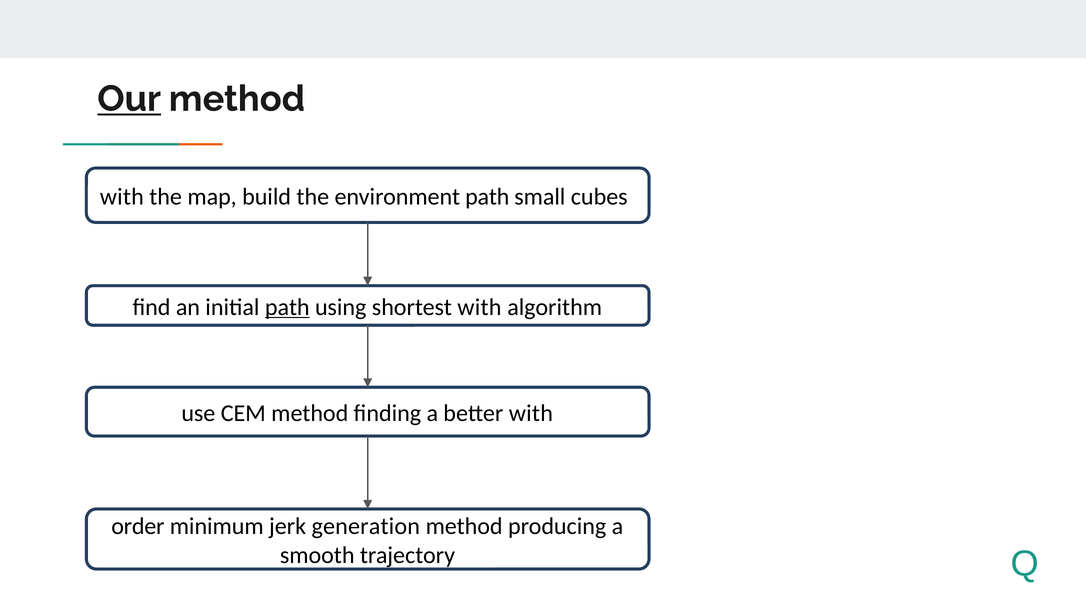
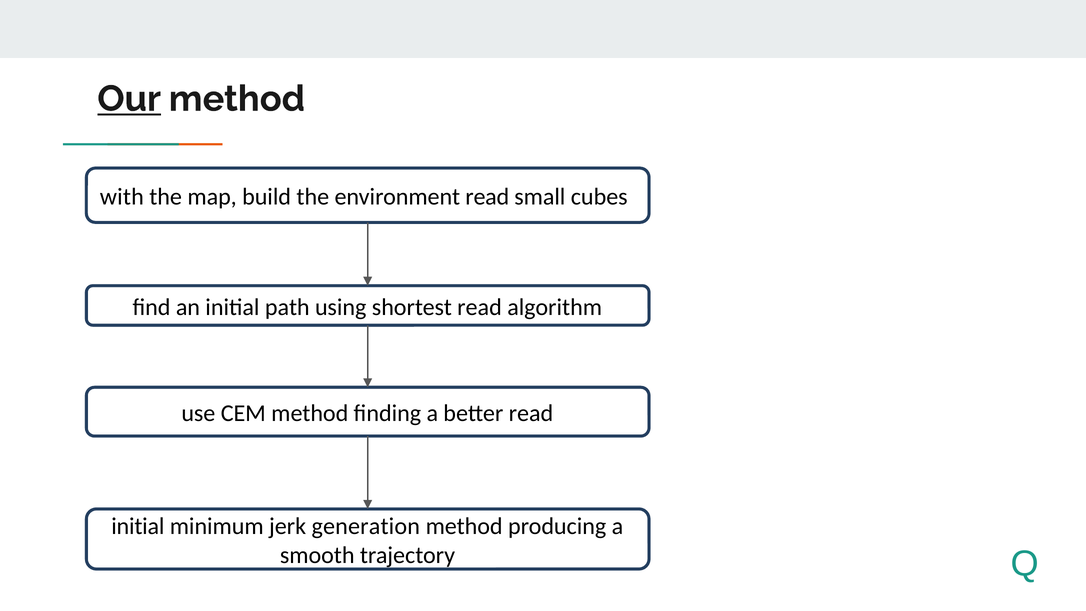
environment path: path -> read (487, 197)
path underline: present -> none (287, 307)
shortest with: with -> read (480, 307)
better with: with -> read (531, 413)
order: order -> initial (138, 526)
